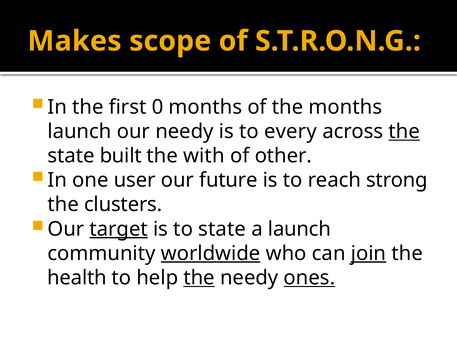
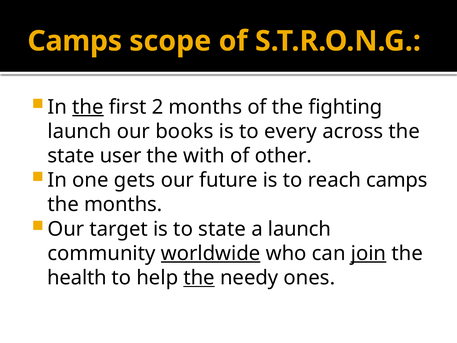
Makes: Makes -> Camps (75, 41)
the underline: none -> present (88, 107)
0: 0 -> 2 (158, 107)
the months: months -> fighting (345, 107)
our needy: needy -> books (184, 131)
the underline: present -> none (404, 131)
built: built -> user (121, 156)
user: user -> gets (135, 180)
reach strong: strong -> camps (397, 180)
the clusters: clusters -> months (123, 204)
target underline: present -> none (119, 229)
ones underline: present -> none (309, 278)
